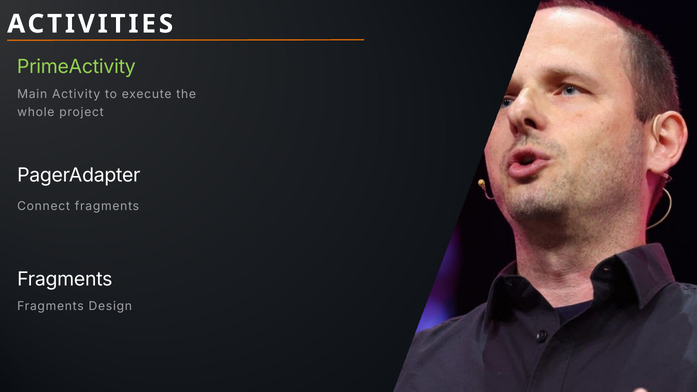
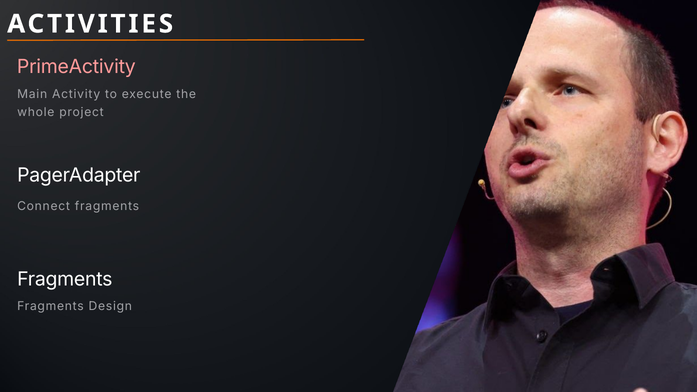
PrimeActivity colour: light green -> pink (76, 67)
